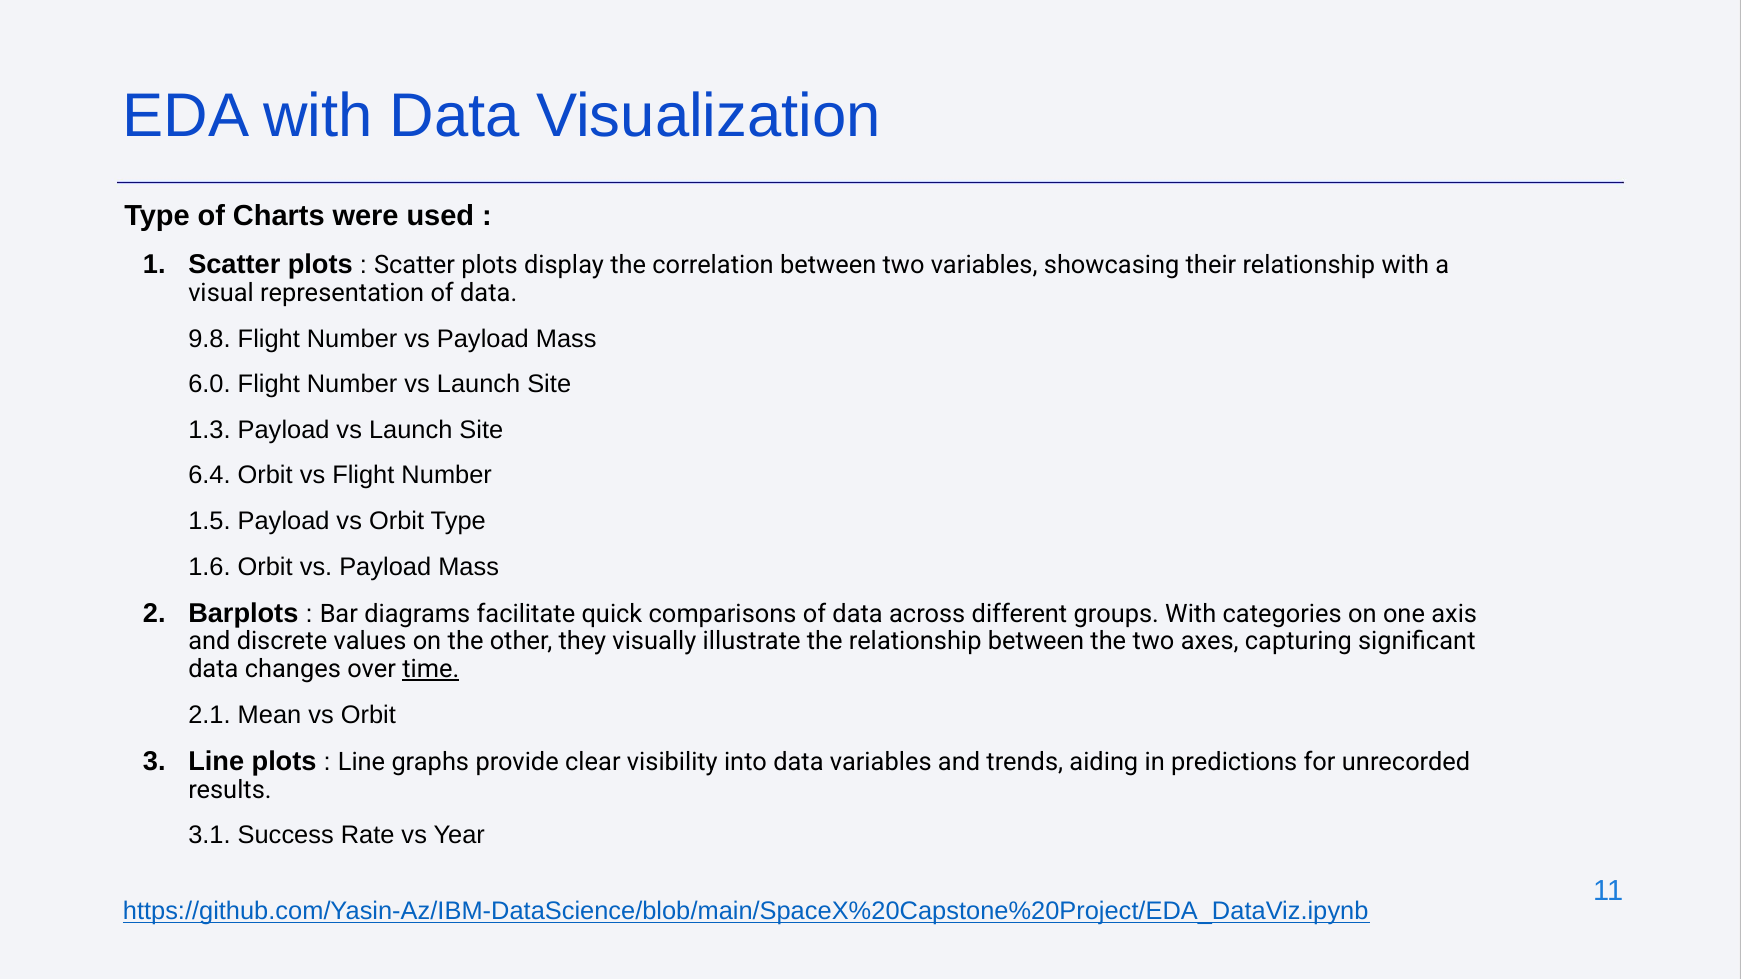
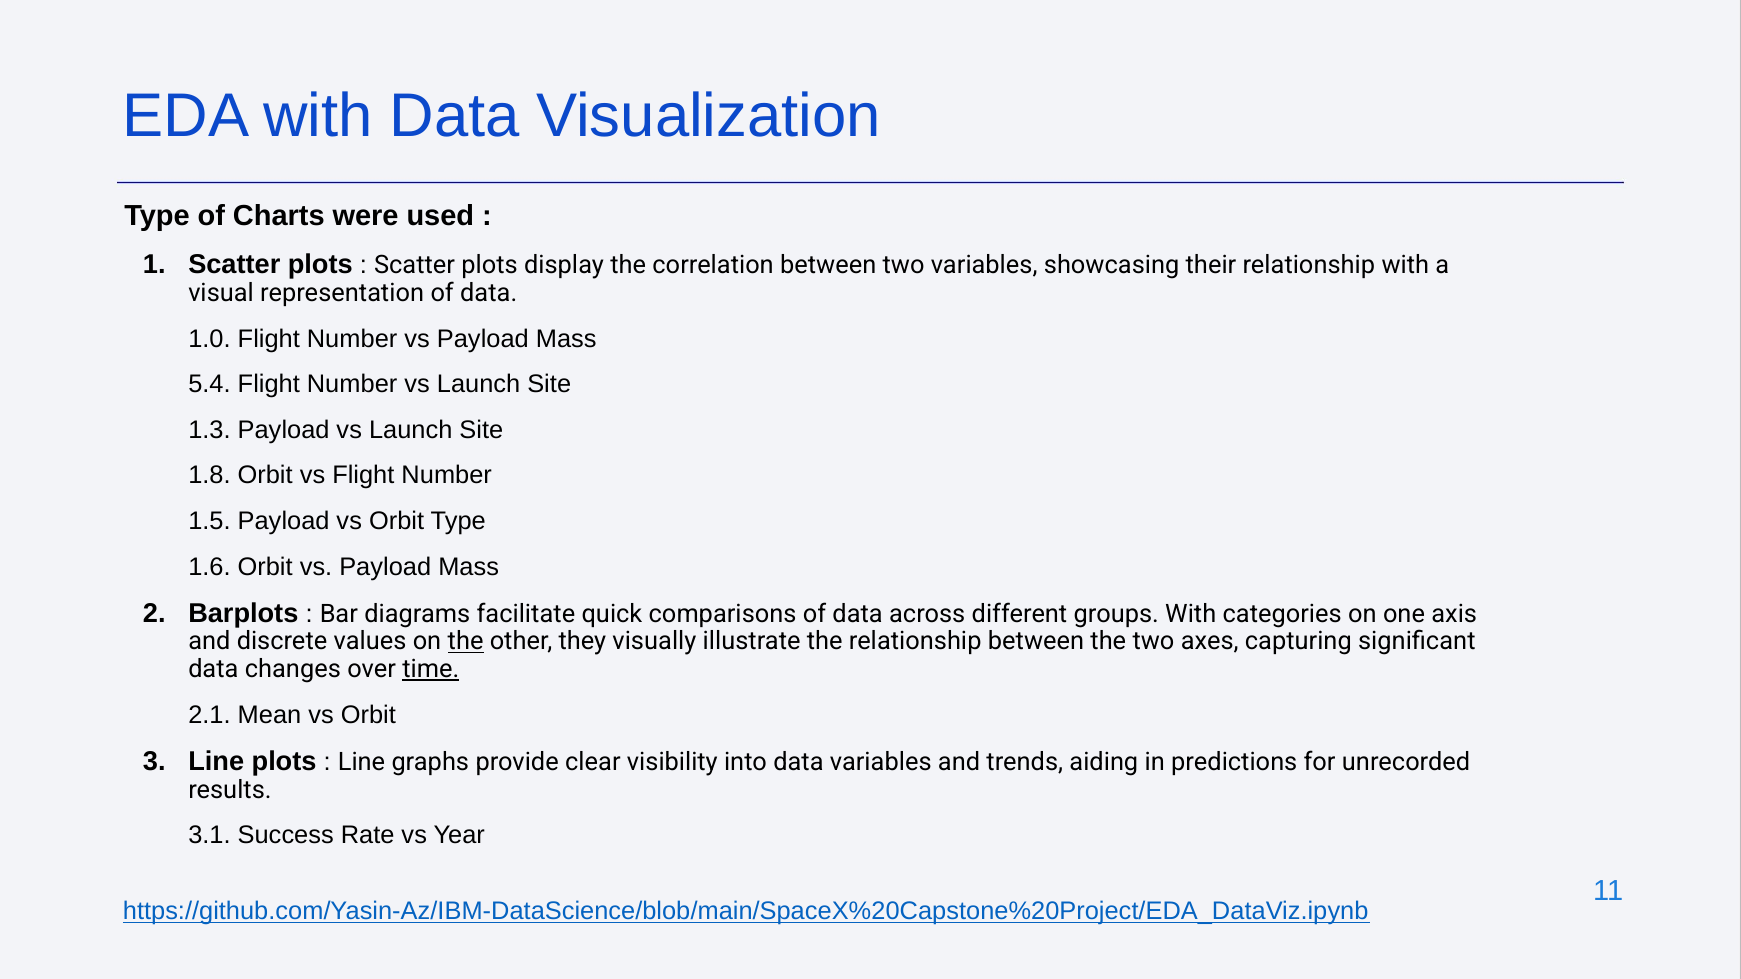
9.8: 9.8 -> 1.0 (209, 339)
6.0: 6.0 -> 5.4 (209, 384)
6.4: 6.4 -> 1.8 (209, 476)
the underline: none -> present (466, 642)
